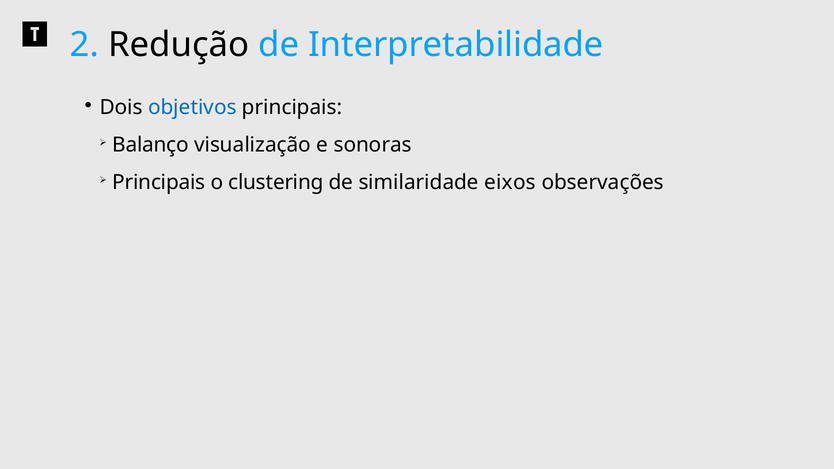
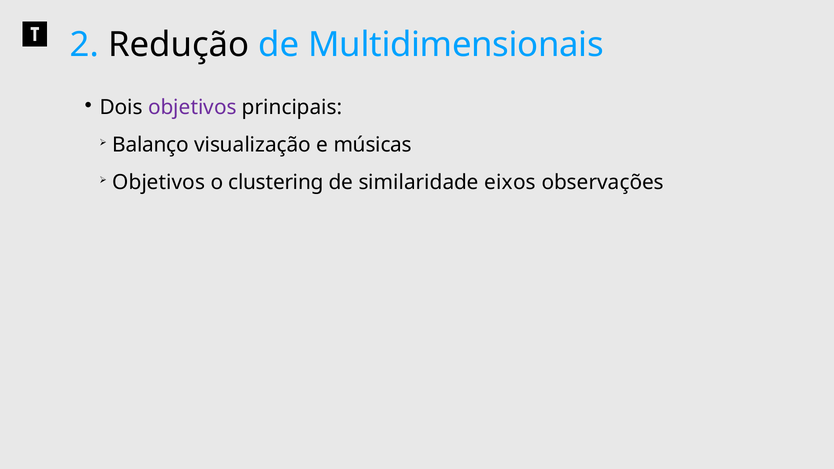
Interpretabilidade: Interpretabilidade -> Multidimensionais (456, 45)
objetivos colour: blue -> purple (192, 107)
sonoras: sonoras -> músicas (373, 145)
Principais: Principais -> Objetivos (159, 183)
